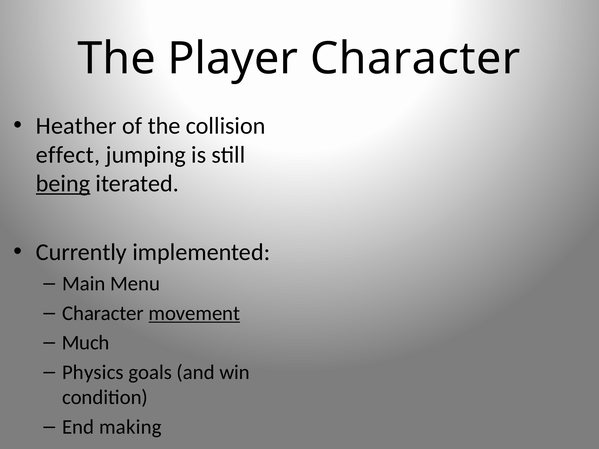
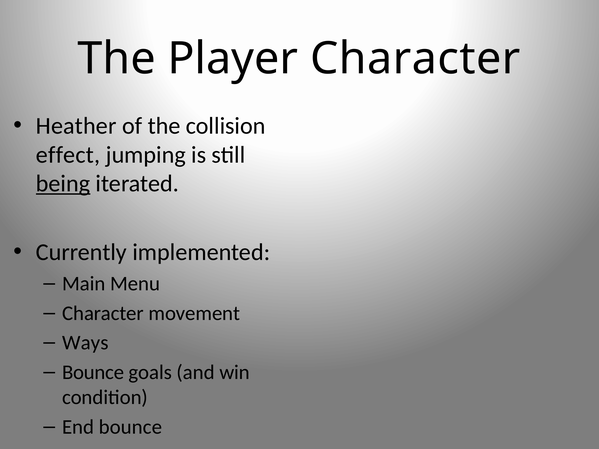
movement underline: present -> none (194, 313)
Much: Much -> Ways (85, 343)
Physics: Physics -> Bounce (93, 373)
End making: making -> bounce (130, 427)
